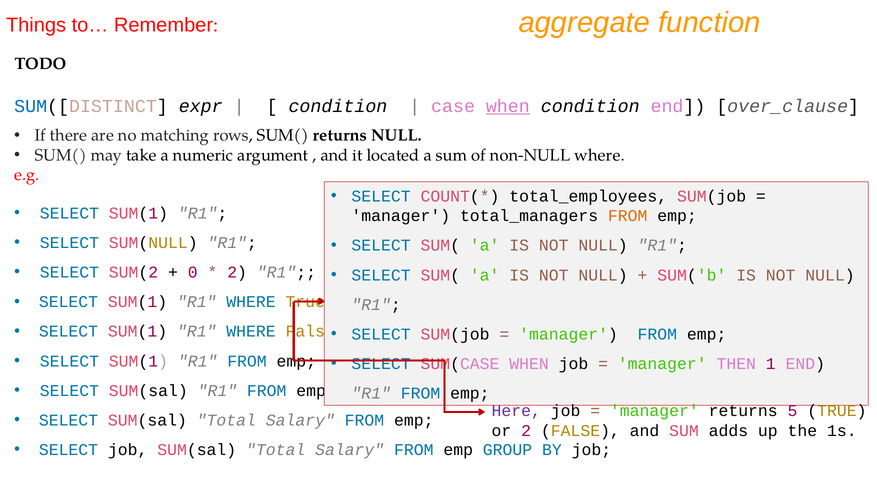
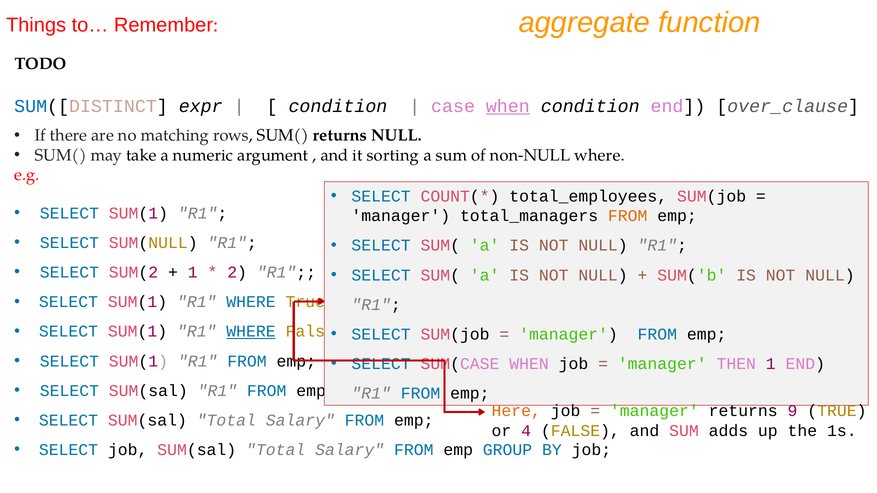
located: located -> sorting (393, 155)
0: 0 -> 1 (193, 273)
WHERE underline: none -> present (251, 332)
Here colour: purple -> orange (516, 411)
5: 5 -> 9 (793, 411)
or 2: 2 -> 4 (526, 431)
